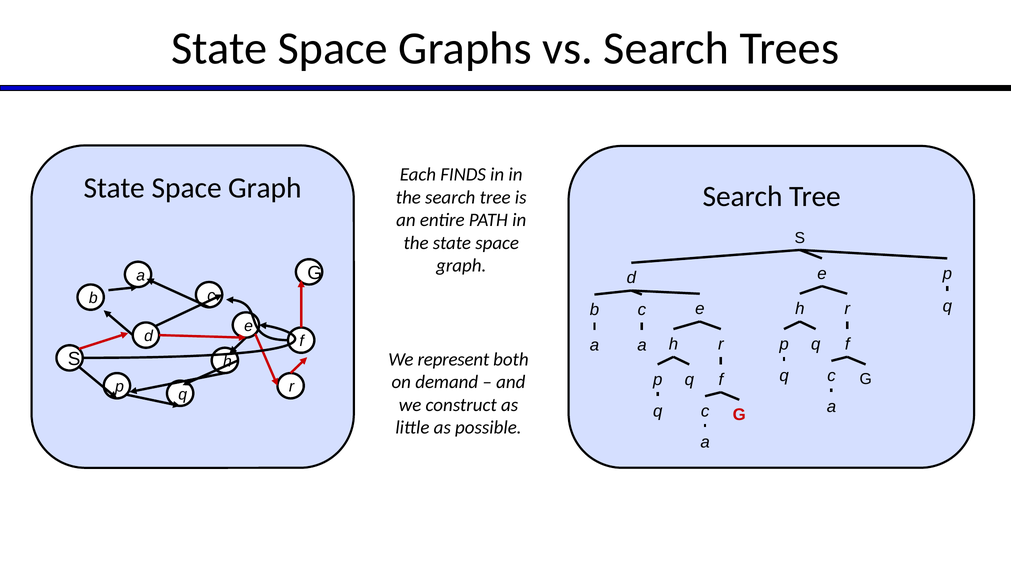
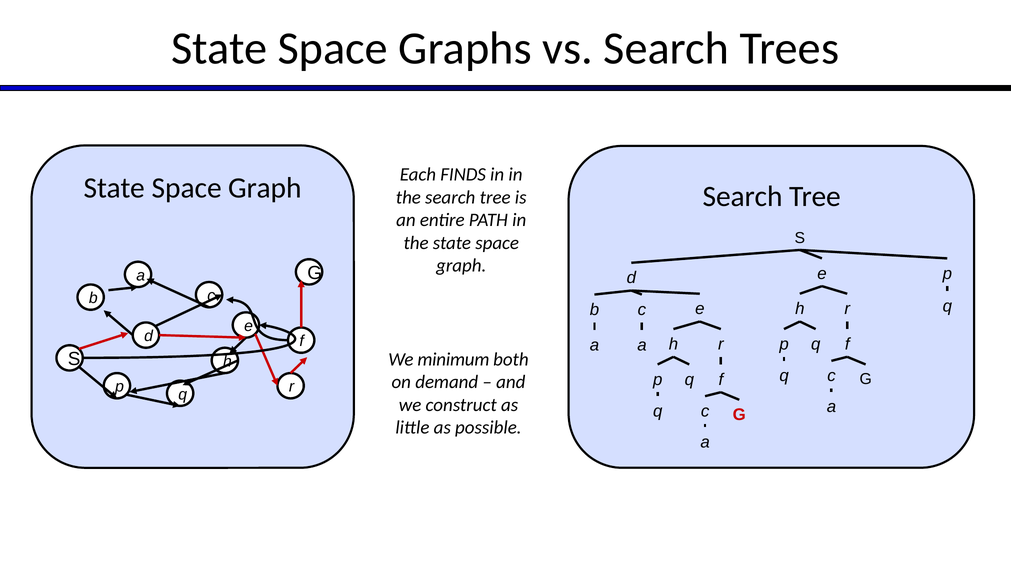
represent: represent -> minimum (453, 359)
